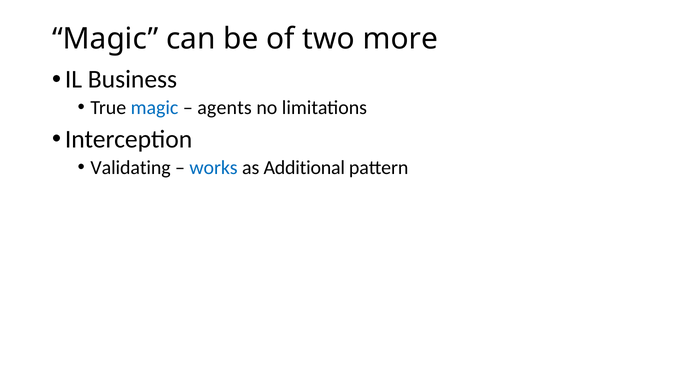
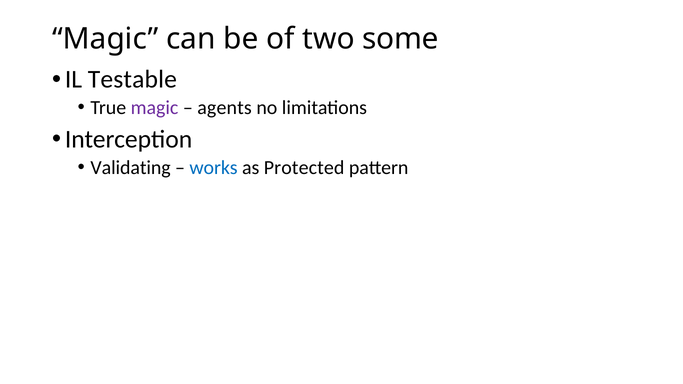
more: more -> some (401, 39)
Business: Business -> Testable (132, 80)
magic colour: blue -> purple (155, 108)
Additional: Additional -> Protected (304, 168)
